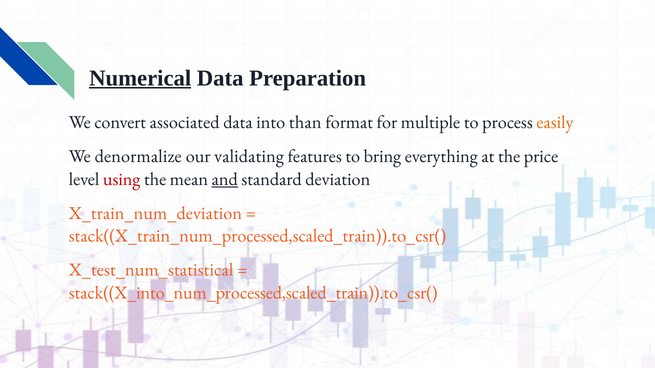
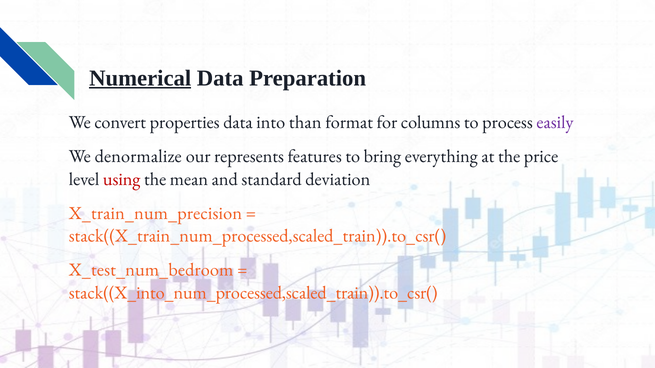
associated: associated -> properties (185, 123)
multiple: multiple -> columns (431, 123)
easily colour: orange -> purple (555, 123)
validating: validating -> represents (249, 156)
and underline: present -> none (225, 179)
X_train_num_deviation: X_train_num_deviation -> X_train_num_precision (155, 213)
X_test_num_statistical: X_test_num_statistical -> X_test_num_bedroom (151, 270)
